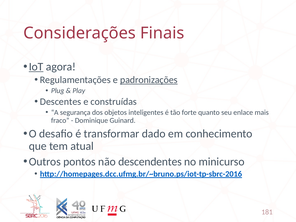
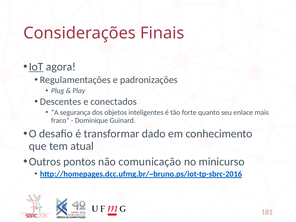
padronizações underline: present -> none (149, 80)
construídas: construídas -> conectados (114, 102)
descendentes: descendentes -> comunicação (150, 162)
